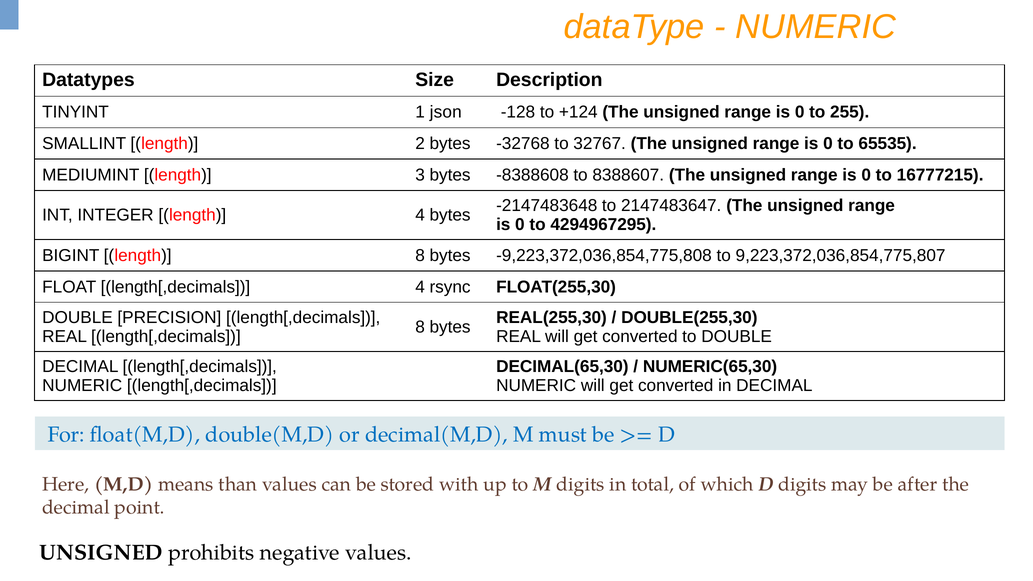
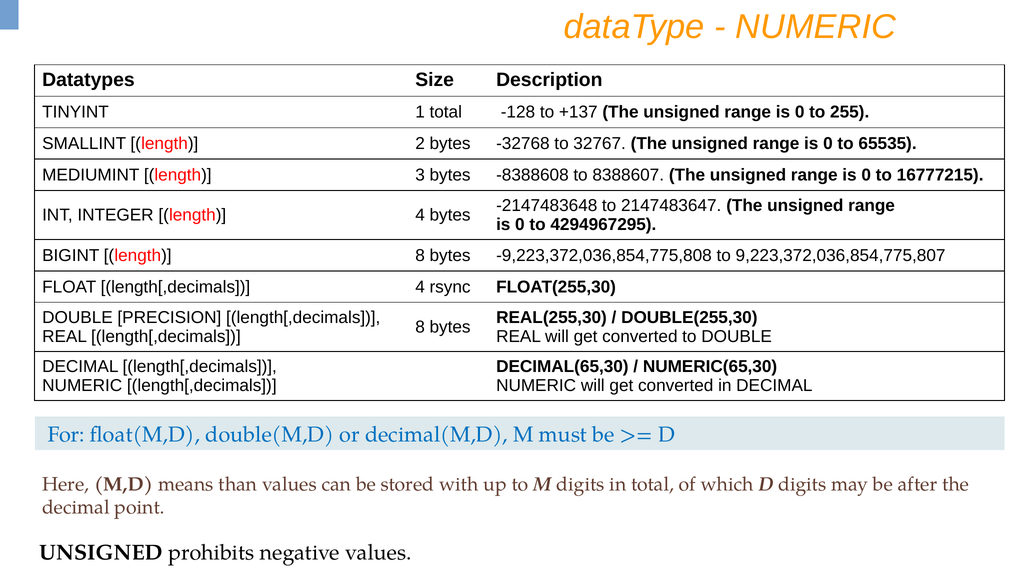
1 json: json -> total (446, 112)
+124: +124 -> +137 (578, 112)
